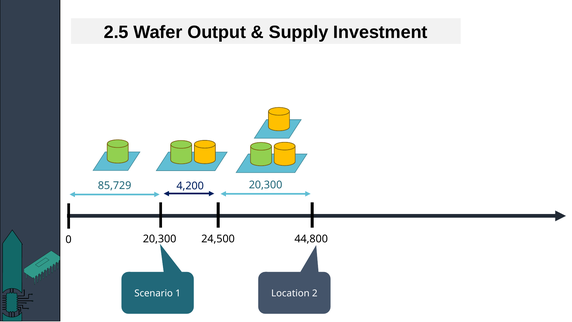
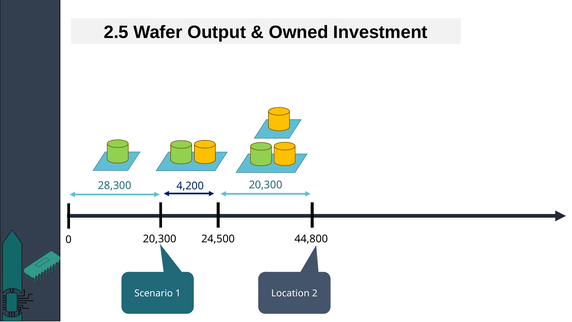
Supply: Supply -> Owned (299, 32)
85,729: 85,729 -> 28,300 (115, 185)
